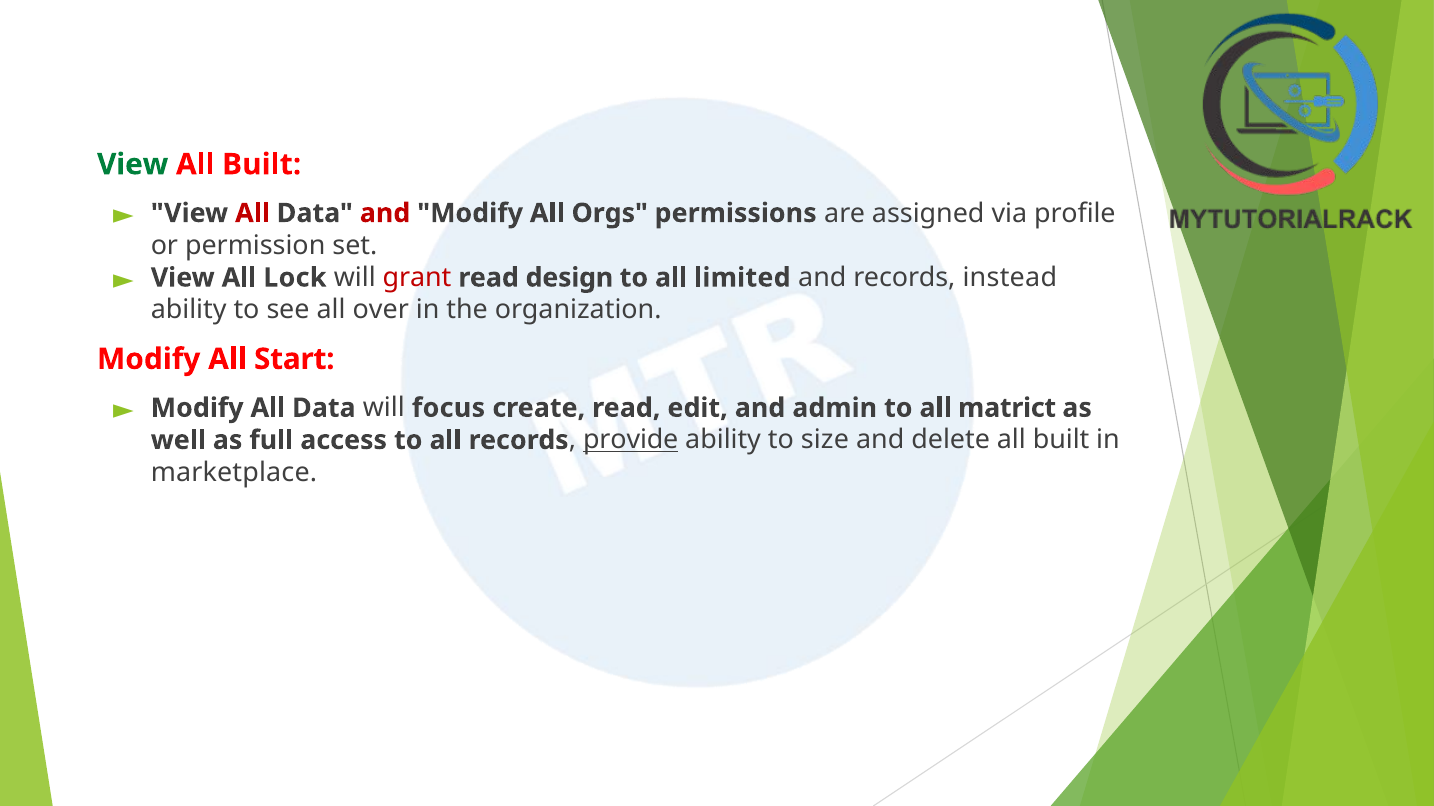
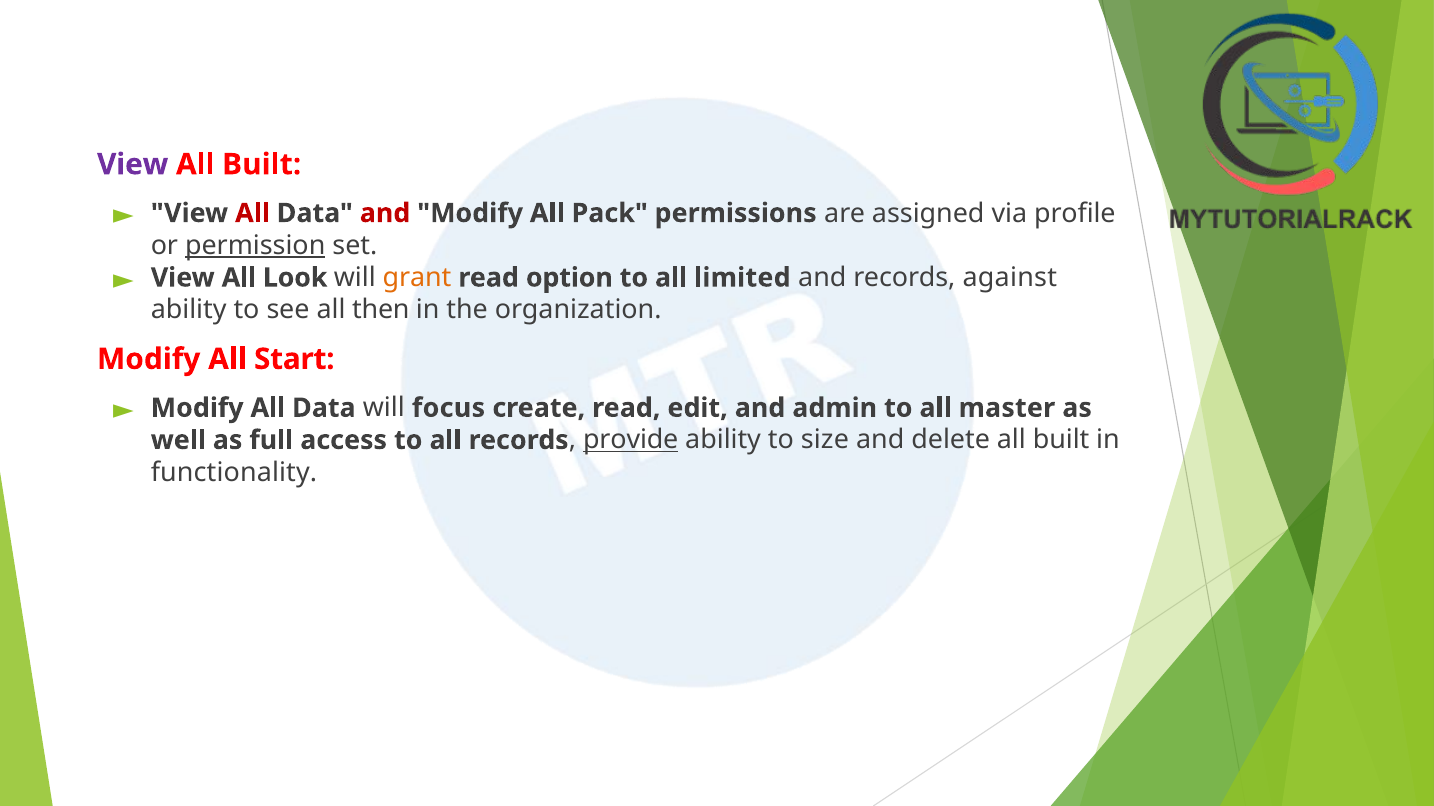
View colour: green -> purple (133, 165)
Orgs: Orgs -> Pack (610, 213)
permission underline: none -> present (255, 246)
Lock: Lock -> Look (295, 278)
grant colour: red -> orange (417, 278)
design: design -> option (569, 278)
instead: instead -> against (1010, 278)
over: over -> then (381, 310)
matrict: matrict -> master (1007, 408)
marketplace: marketplace -> functionality (234, 473)
